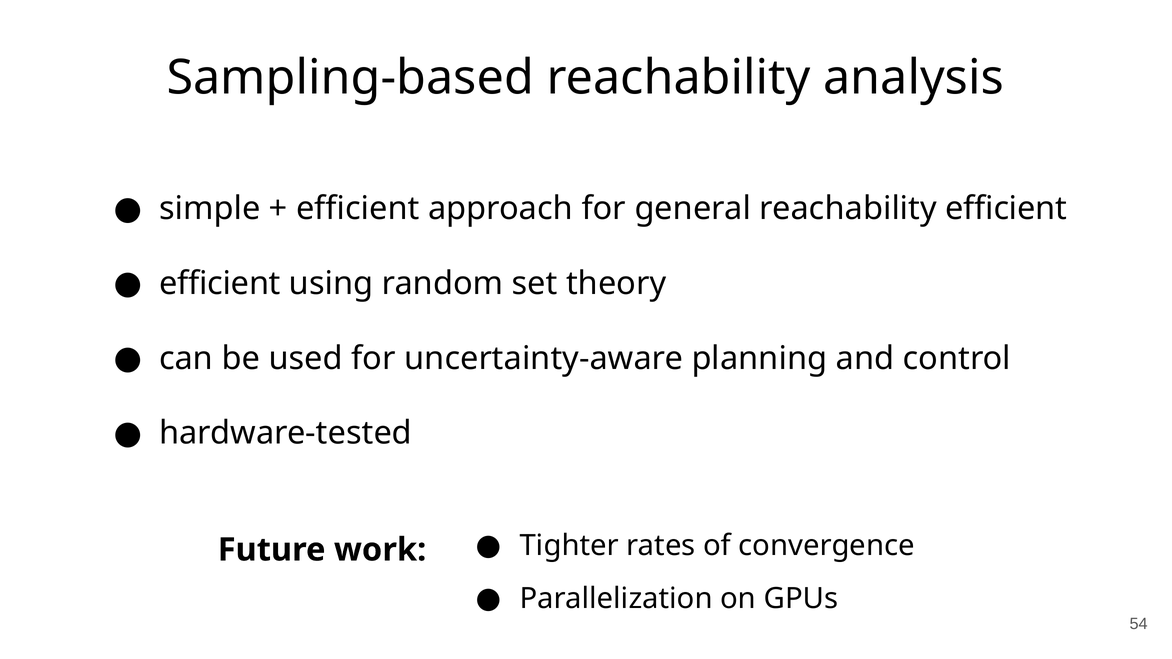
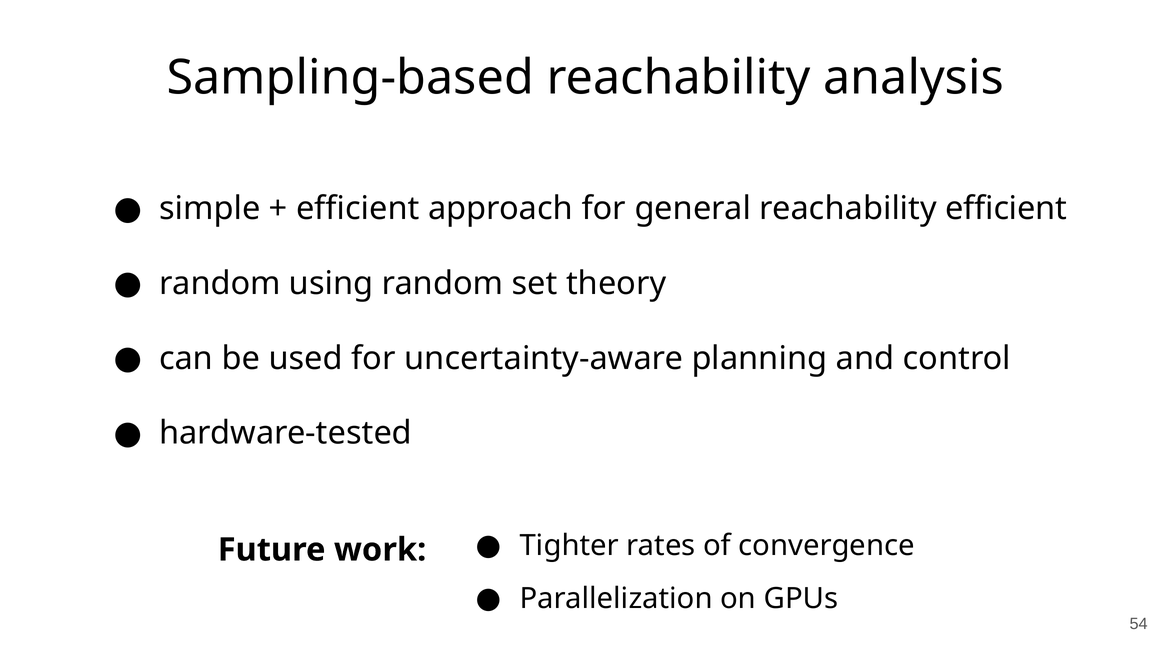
efficient: efficient -> random (220, 284)
